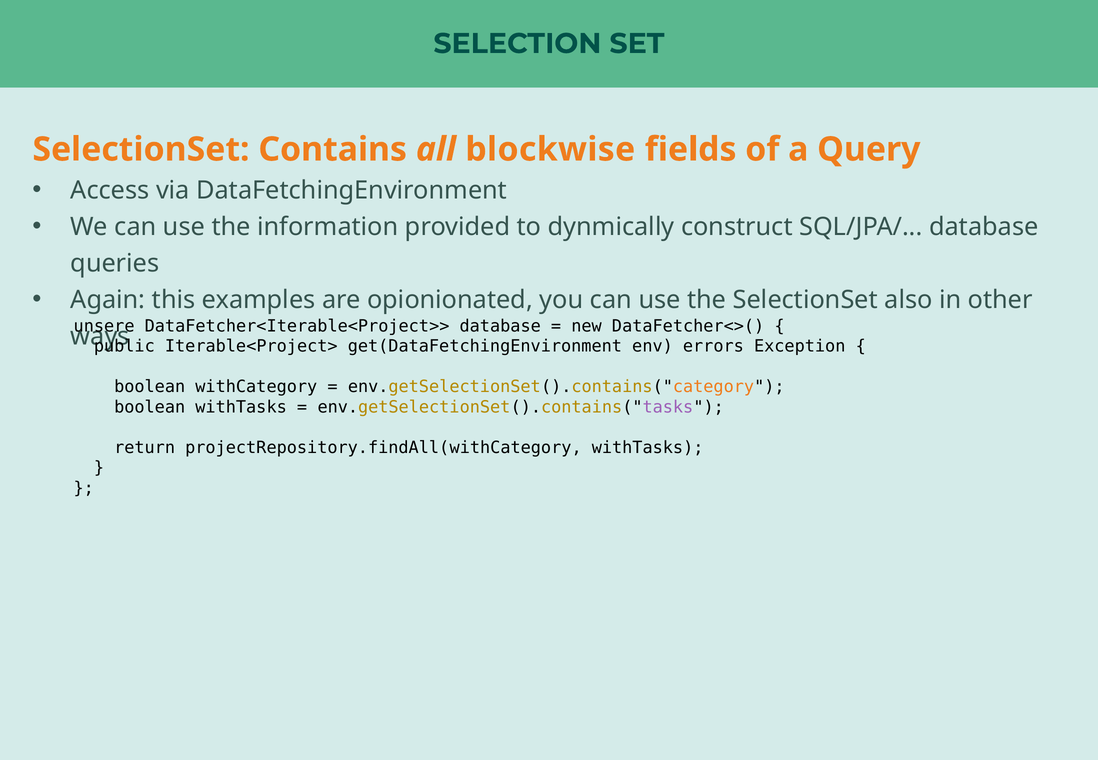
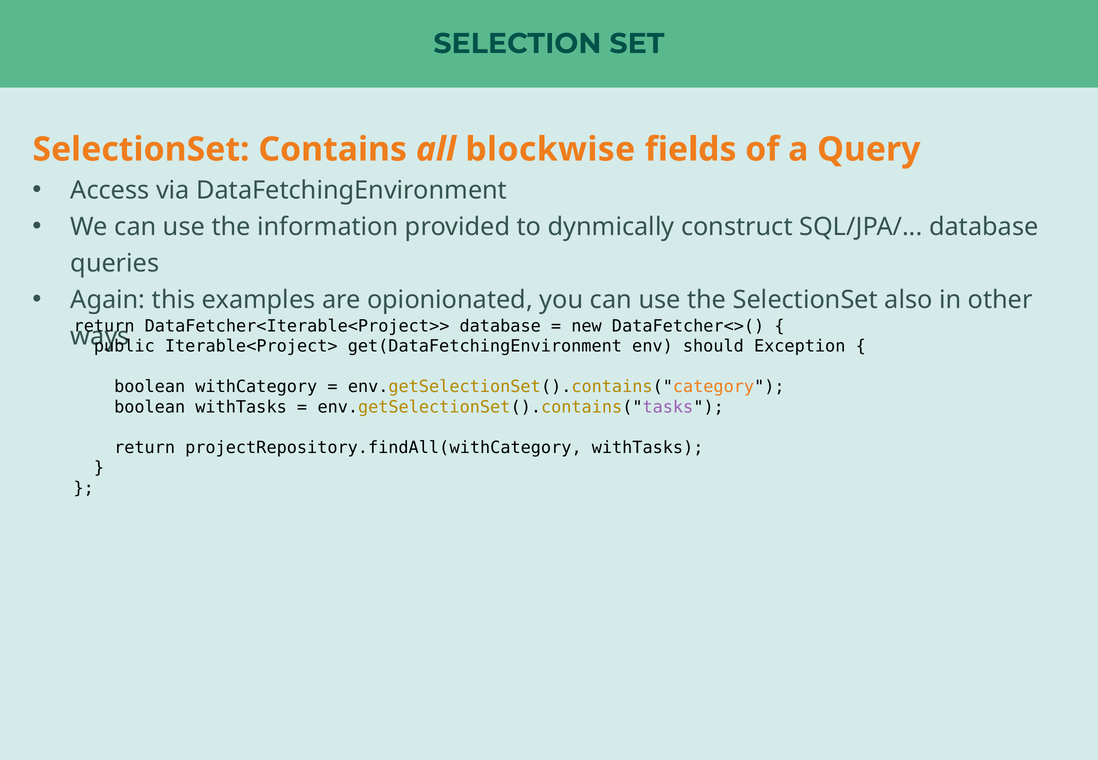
unsere: unsere -> return (104, 326)
errors: errors -> should (713, 346)
